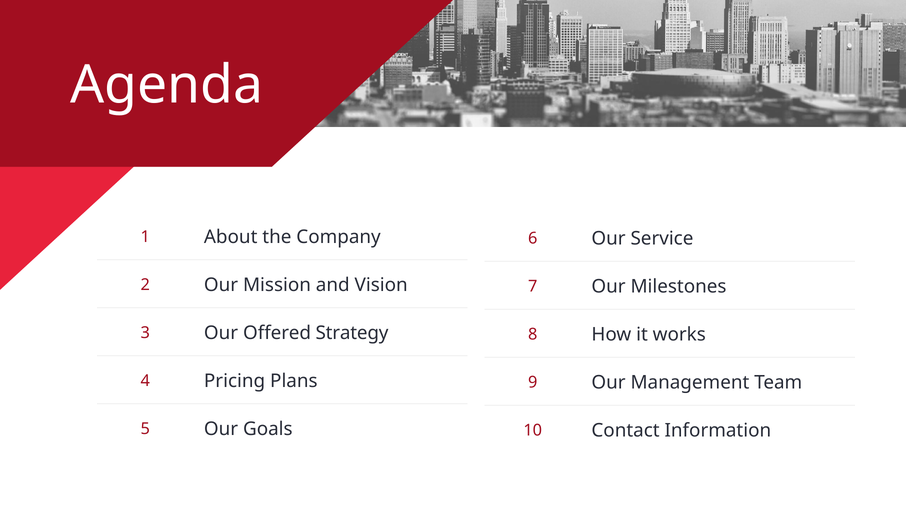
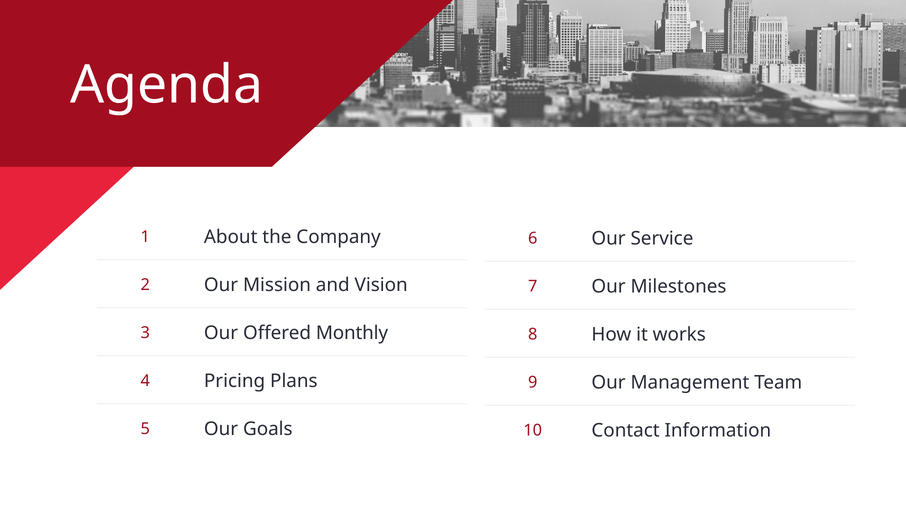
Strategy: Strategy -> Monthly (352, 334)
